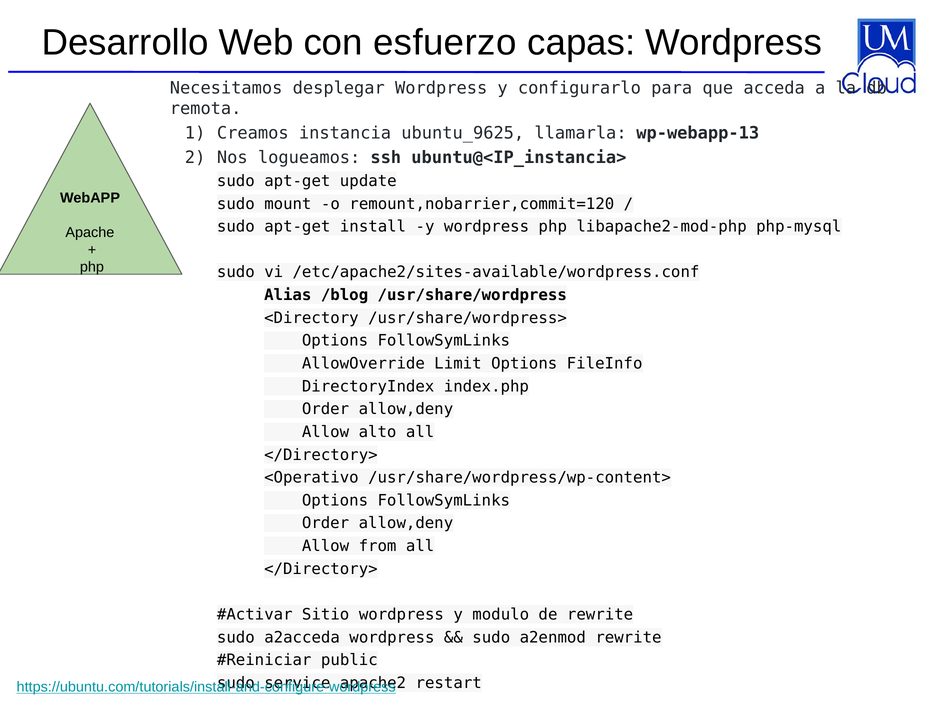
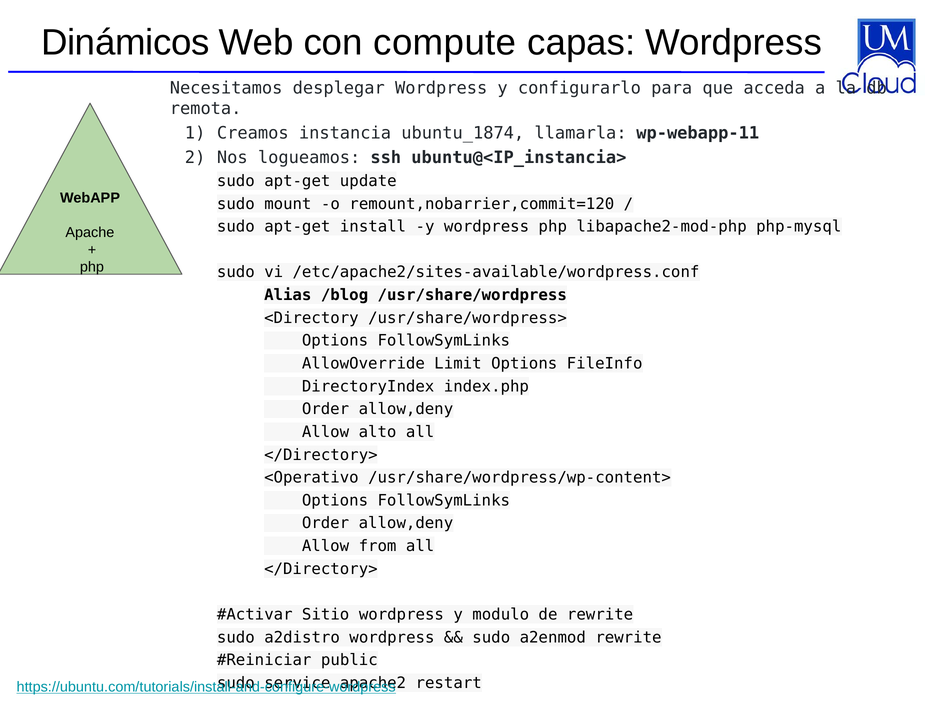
Desarrollo: Desarrollo -> Dinámicos (125, 43)
esfuerzo: esfuerzo -> compute (445, 43)
ubuntu_9625: ubuntu_9625 -> ubuntu_1874 (463, 133)
wp-webapp-13: wp-webapp-13 -> wp-webapp-11 (698, 133)
a2acceda: a2acceda -> a2distro (302, 637)
